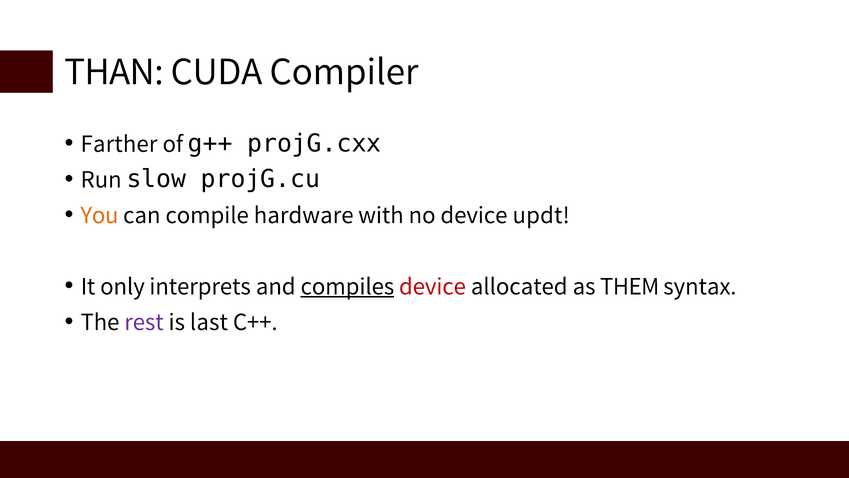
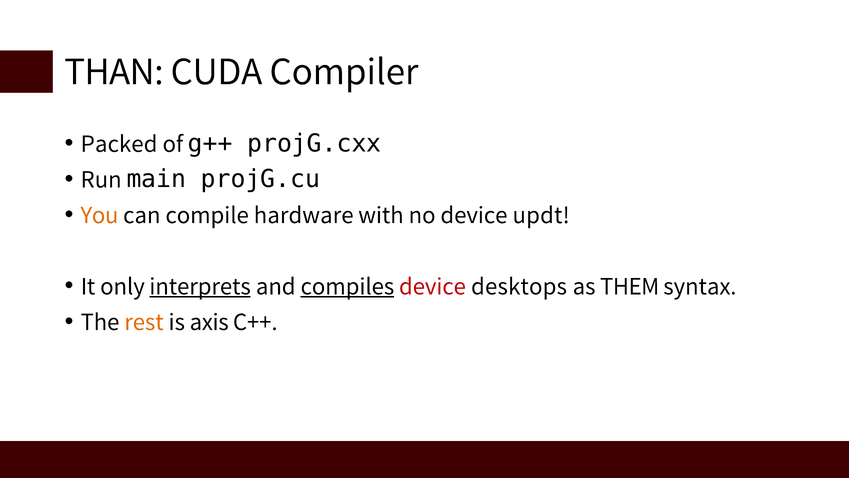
Farther: Farther -> Packed (119, 144)
slow: slow -> main (156, 179)
interprets underline: none -> present (200, 286)
allocated: allocated -> desktops (519, 286)
rest colour: purple -> orange (144, 322)
last: last -> axis (209, 322)
